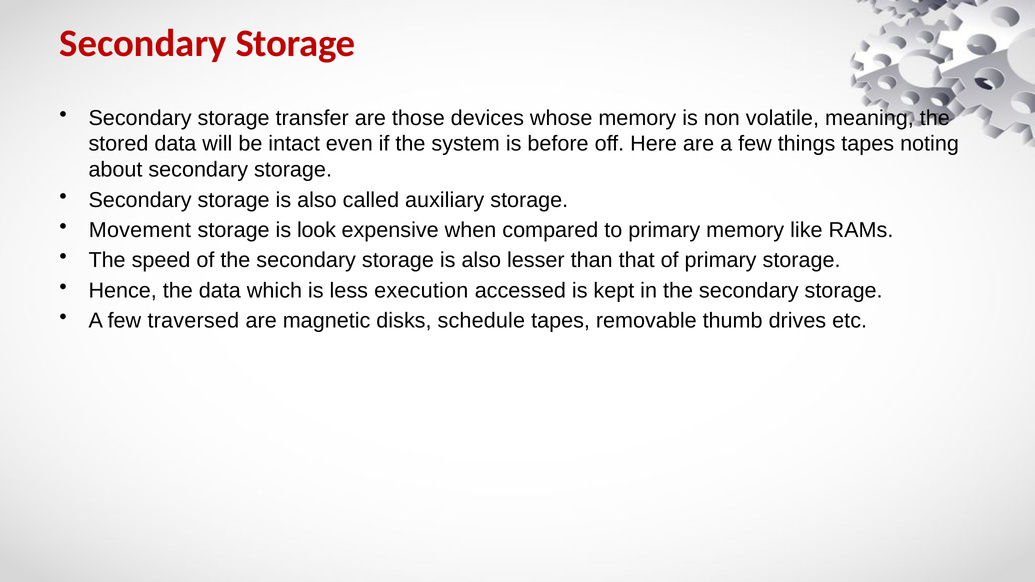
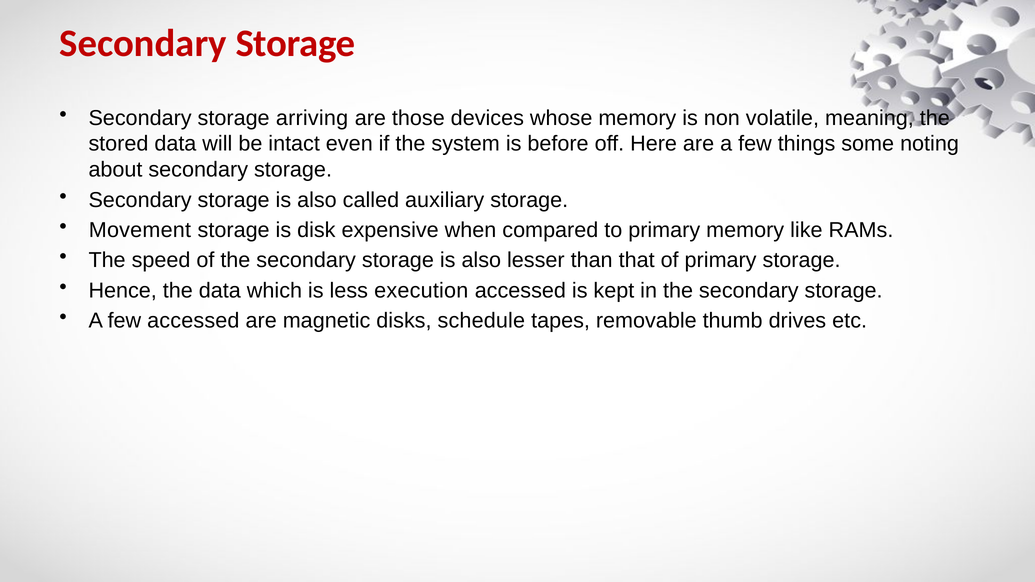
transfer: transfer -> arriving (312, 118)
things tapes: tapes -> some (868, 144)
look: look -> disk (316, 230)
few traversed: traversed -> accessed (193, 321)
